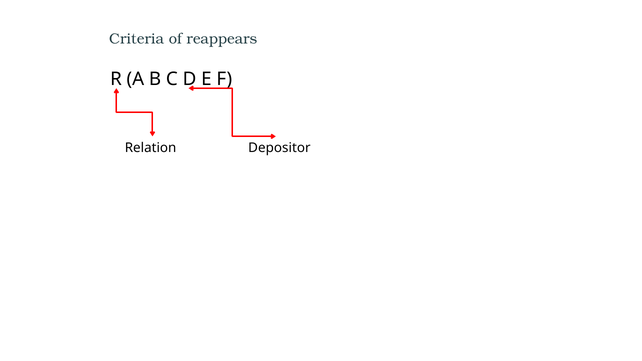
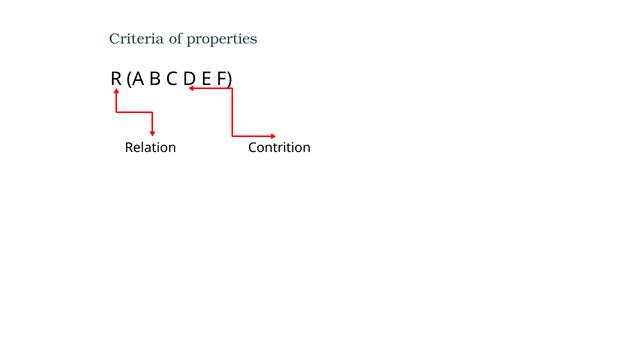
reappears: reappears -> properties (222, 39)
Depositor: Depositor -> Contrition (279, 148)
